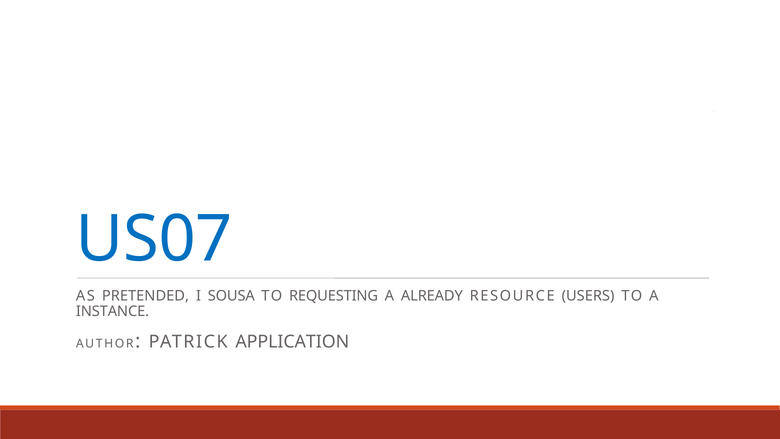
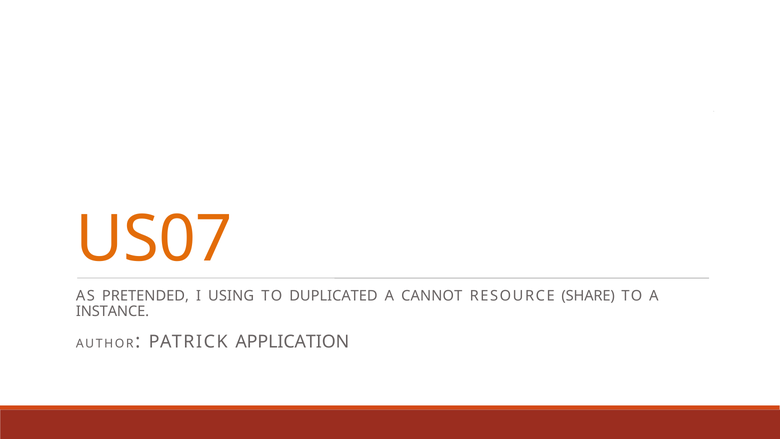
US07 colour: blue -> orange (154, 239)
SOUSA: SOUSA -> USING (231, 296)
REQUESTING: REQUESTING -> DUPLICATED (333, 296)
ALREADY: ALREADY -> CANNOT (432, 296)
USERS: USERS -> SHARE (588, 296)
